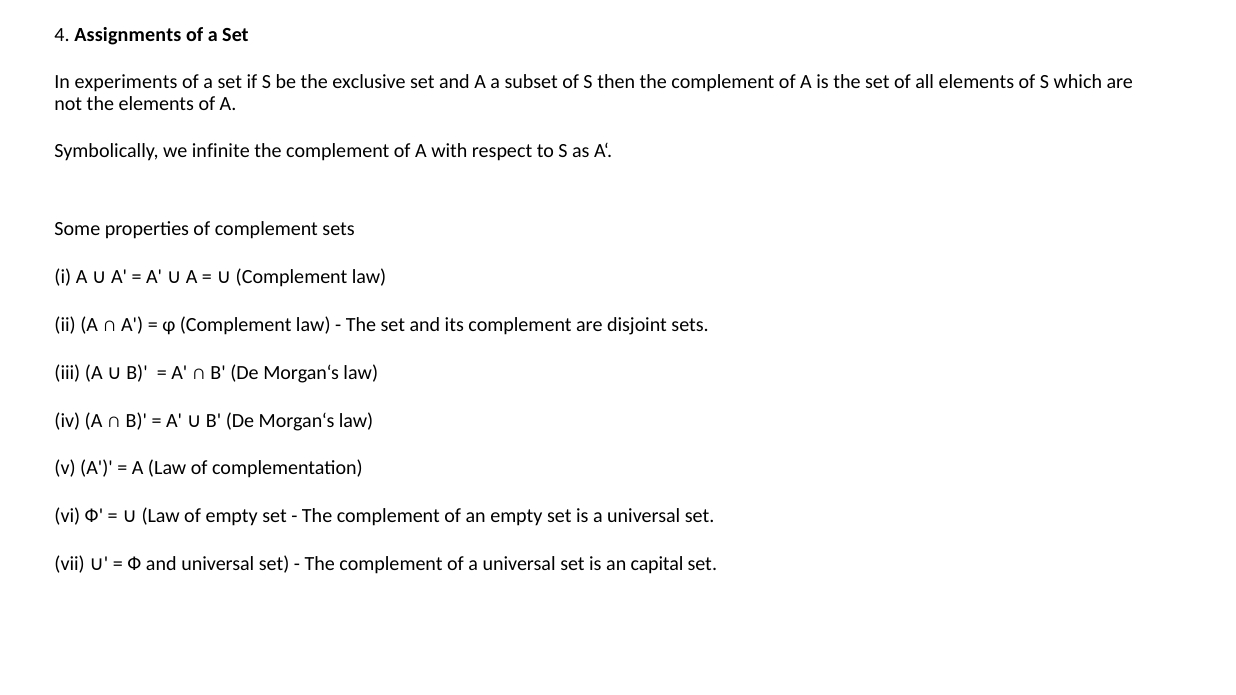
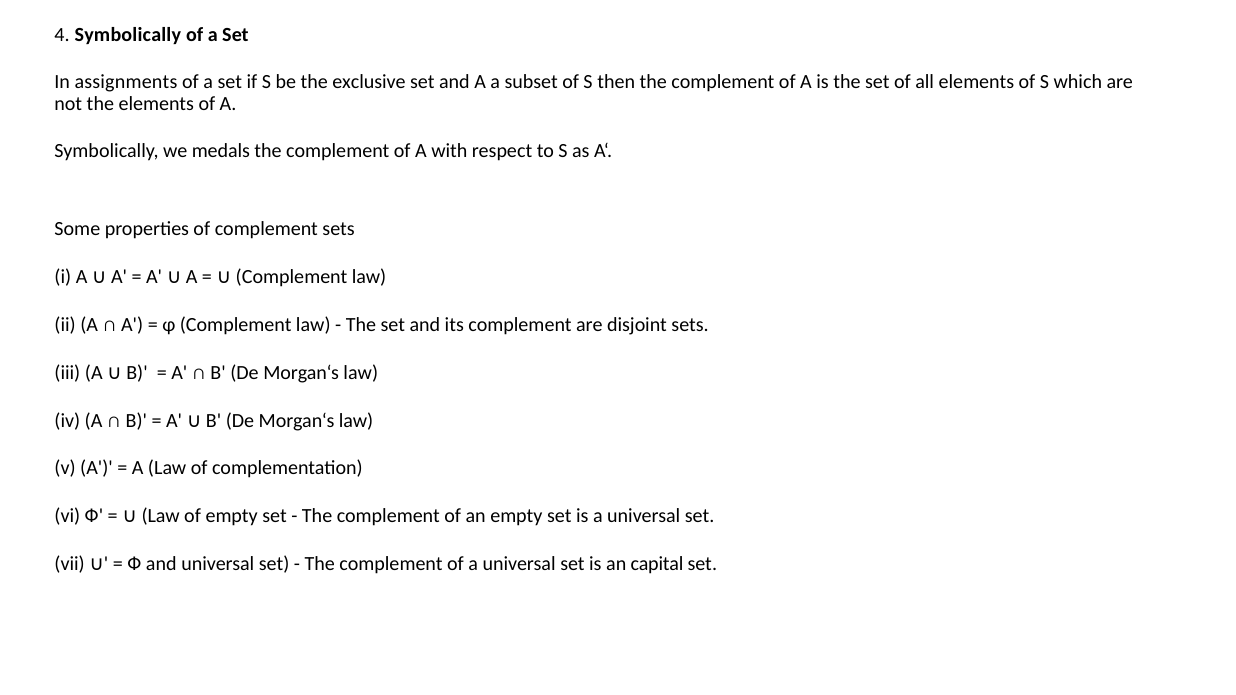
4 Assignments: Assignments -> Symbolically (128, 34)
experiments: experiments -> assignments (126, 82)
infinite: infinite -> medals (221, 151)
